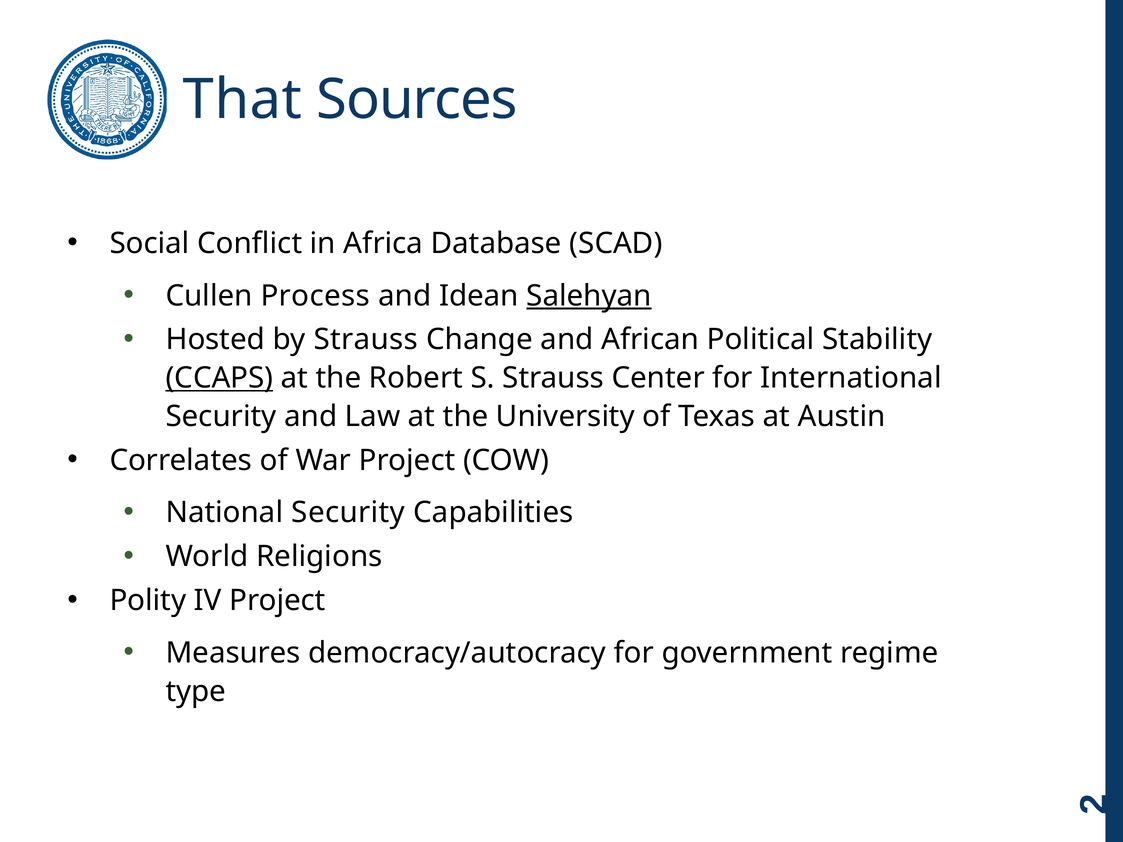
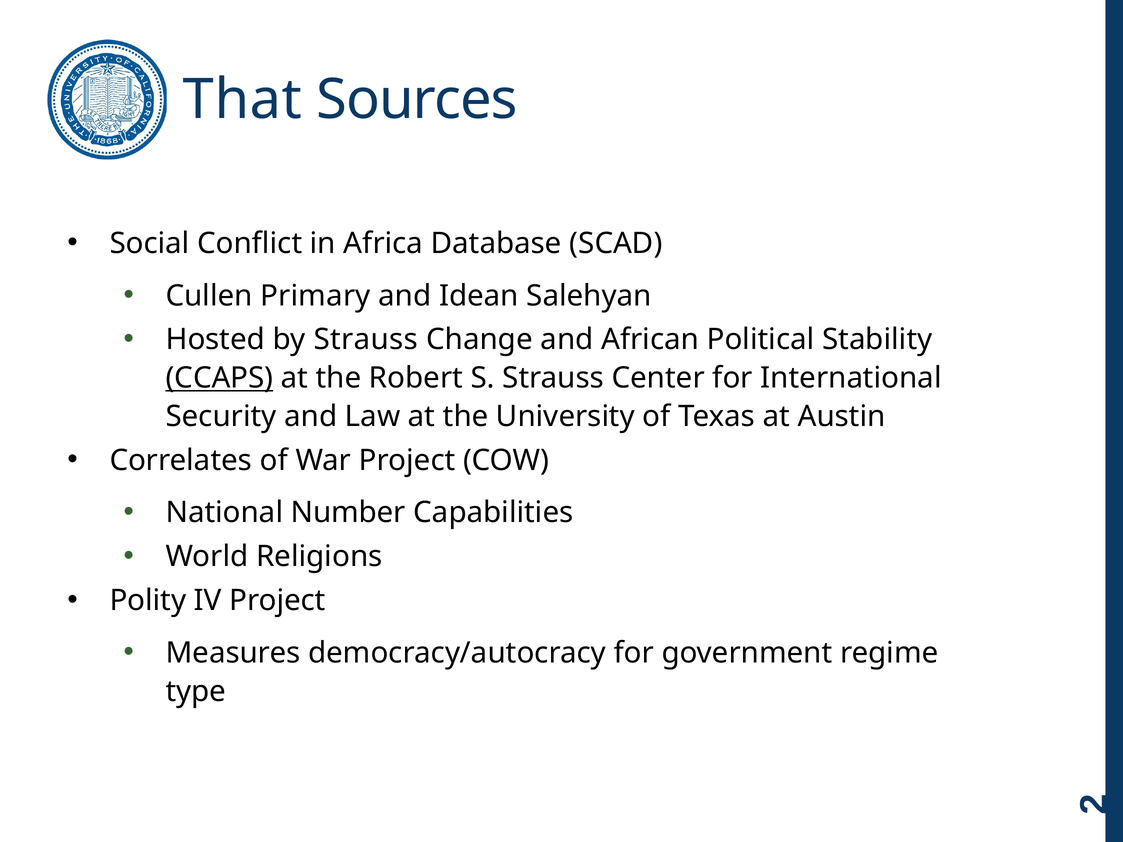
Process: Process -> Primary (315, 296)
Salehyan underline: present -> none (589, 296)
National Security: Security -> Number (348, 513)
